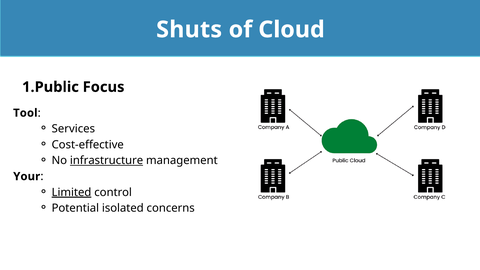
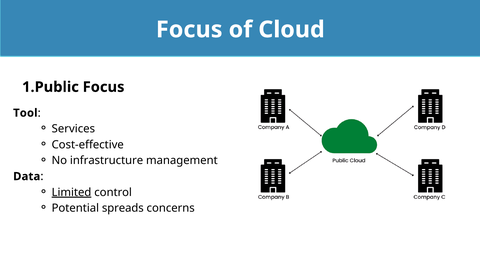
Shuts: Shuts -> Focus (189, 30)
infrastructure underline: present -> none (107, 161)
Your: Your -> Data (27, 176)
isolated: isolated -> spreads (123, 208)
